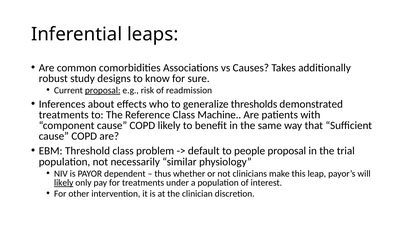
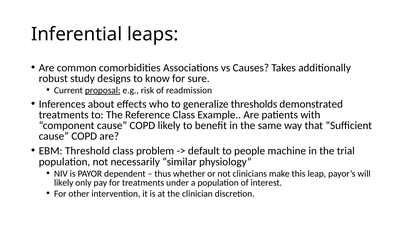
Machine: Machine -> Example (219, 115)
people proposal: proposal -> machine (287, 151)
likely underline: present -> none (64, 182)
